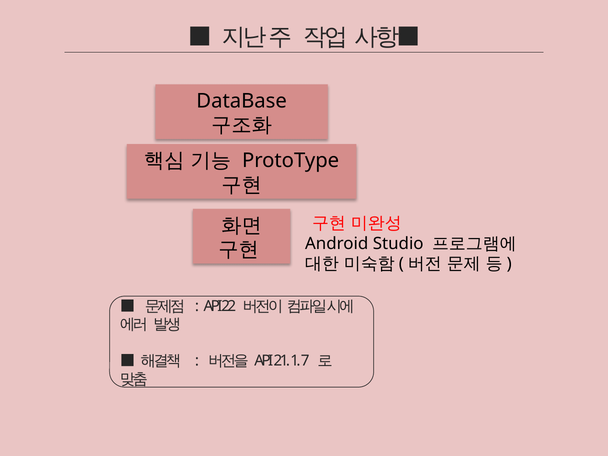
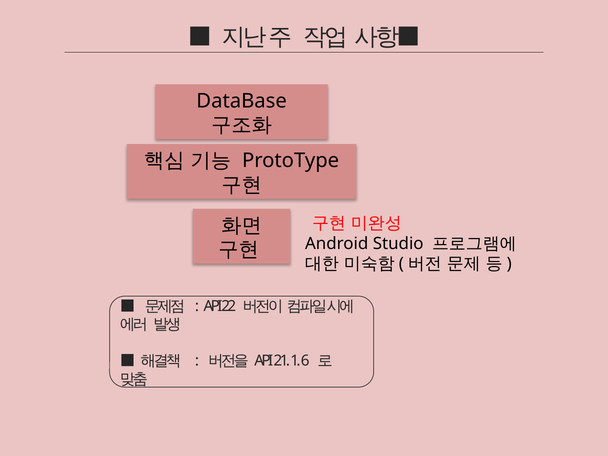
7: 7 -> 6 (305, 361)
